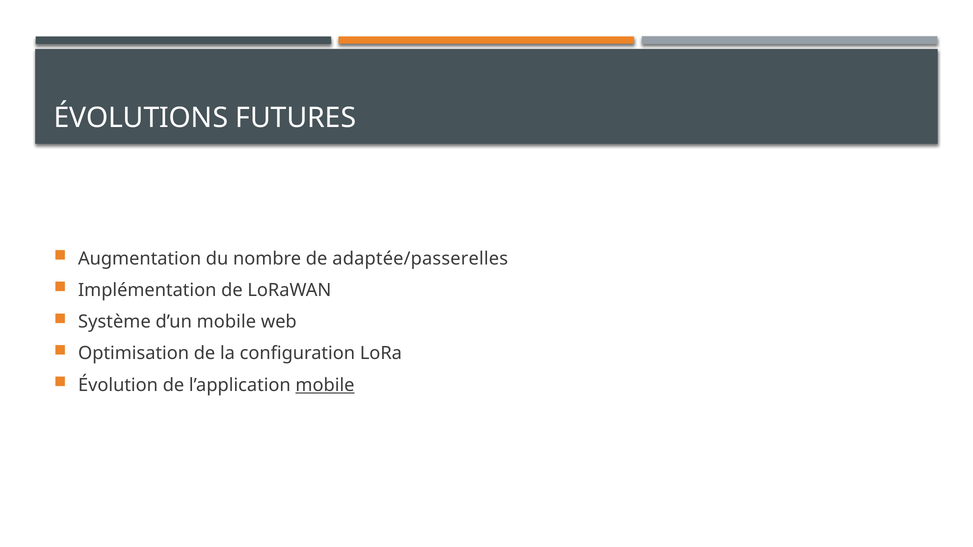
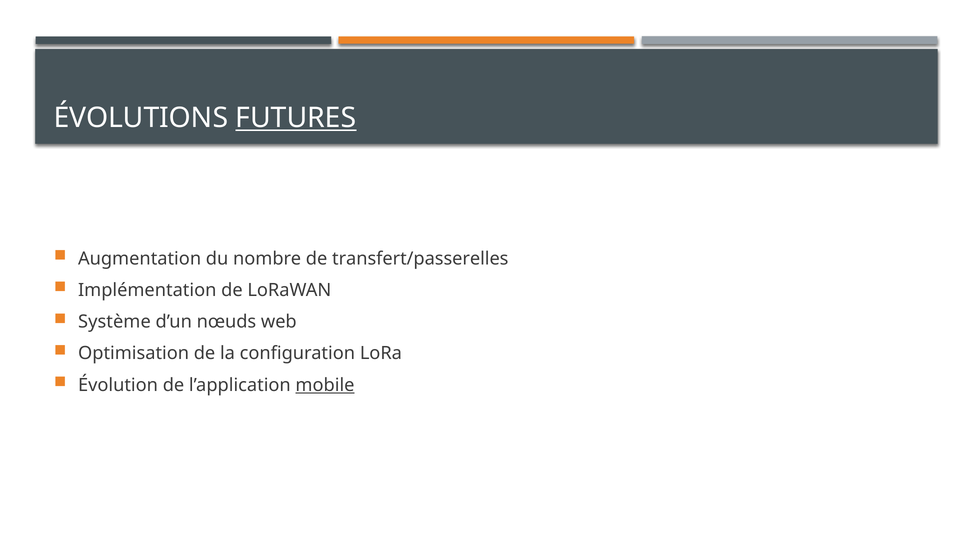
FUTURES underline: none -> present (296, 118)
adaptée/passerelles: adaptée/passerelles -> transfert/passerelles (420, 259)
d’un mobile: mobile -> nœuds (226, 322)
